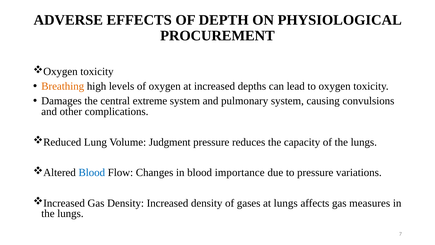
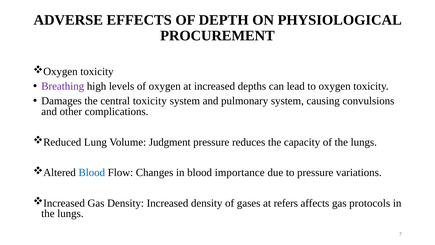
Breathing colour: orange -> purple (63, 86)
central extreme: extreme -> toxicity (150, 101)
at lungs: lungs -> refers (286, 203)
measures: measures -> protocols (370, 203)
